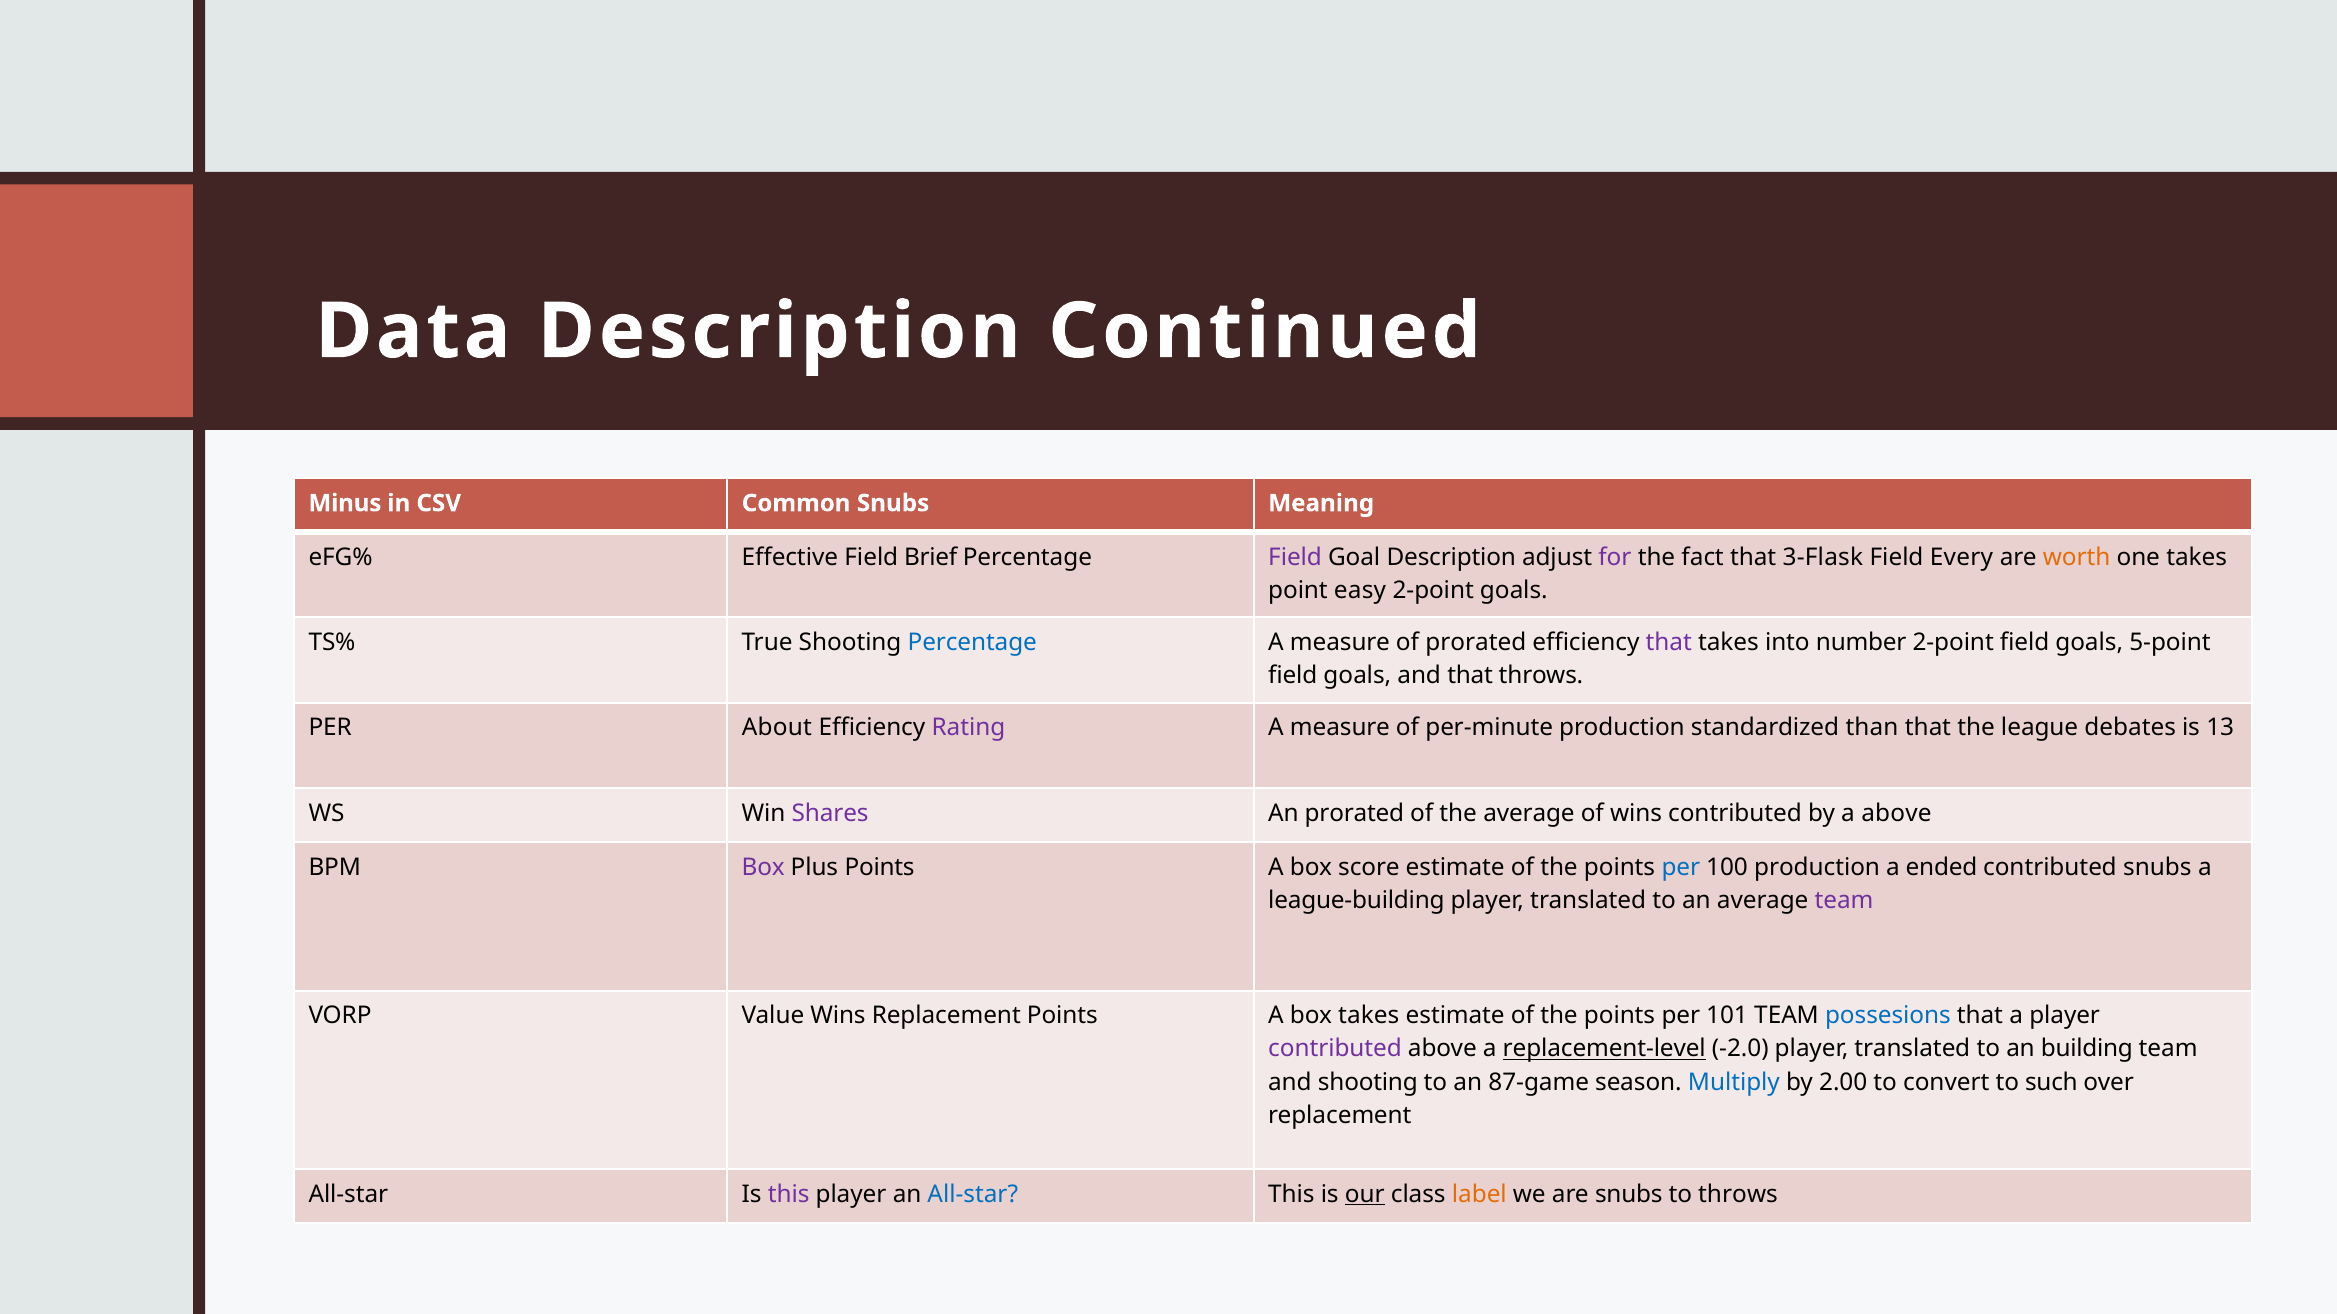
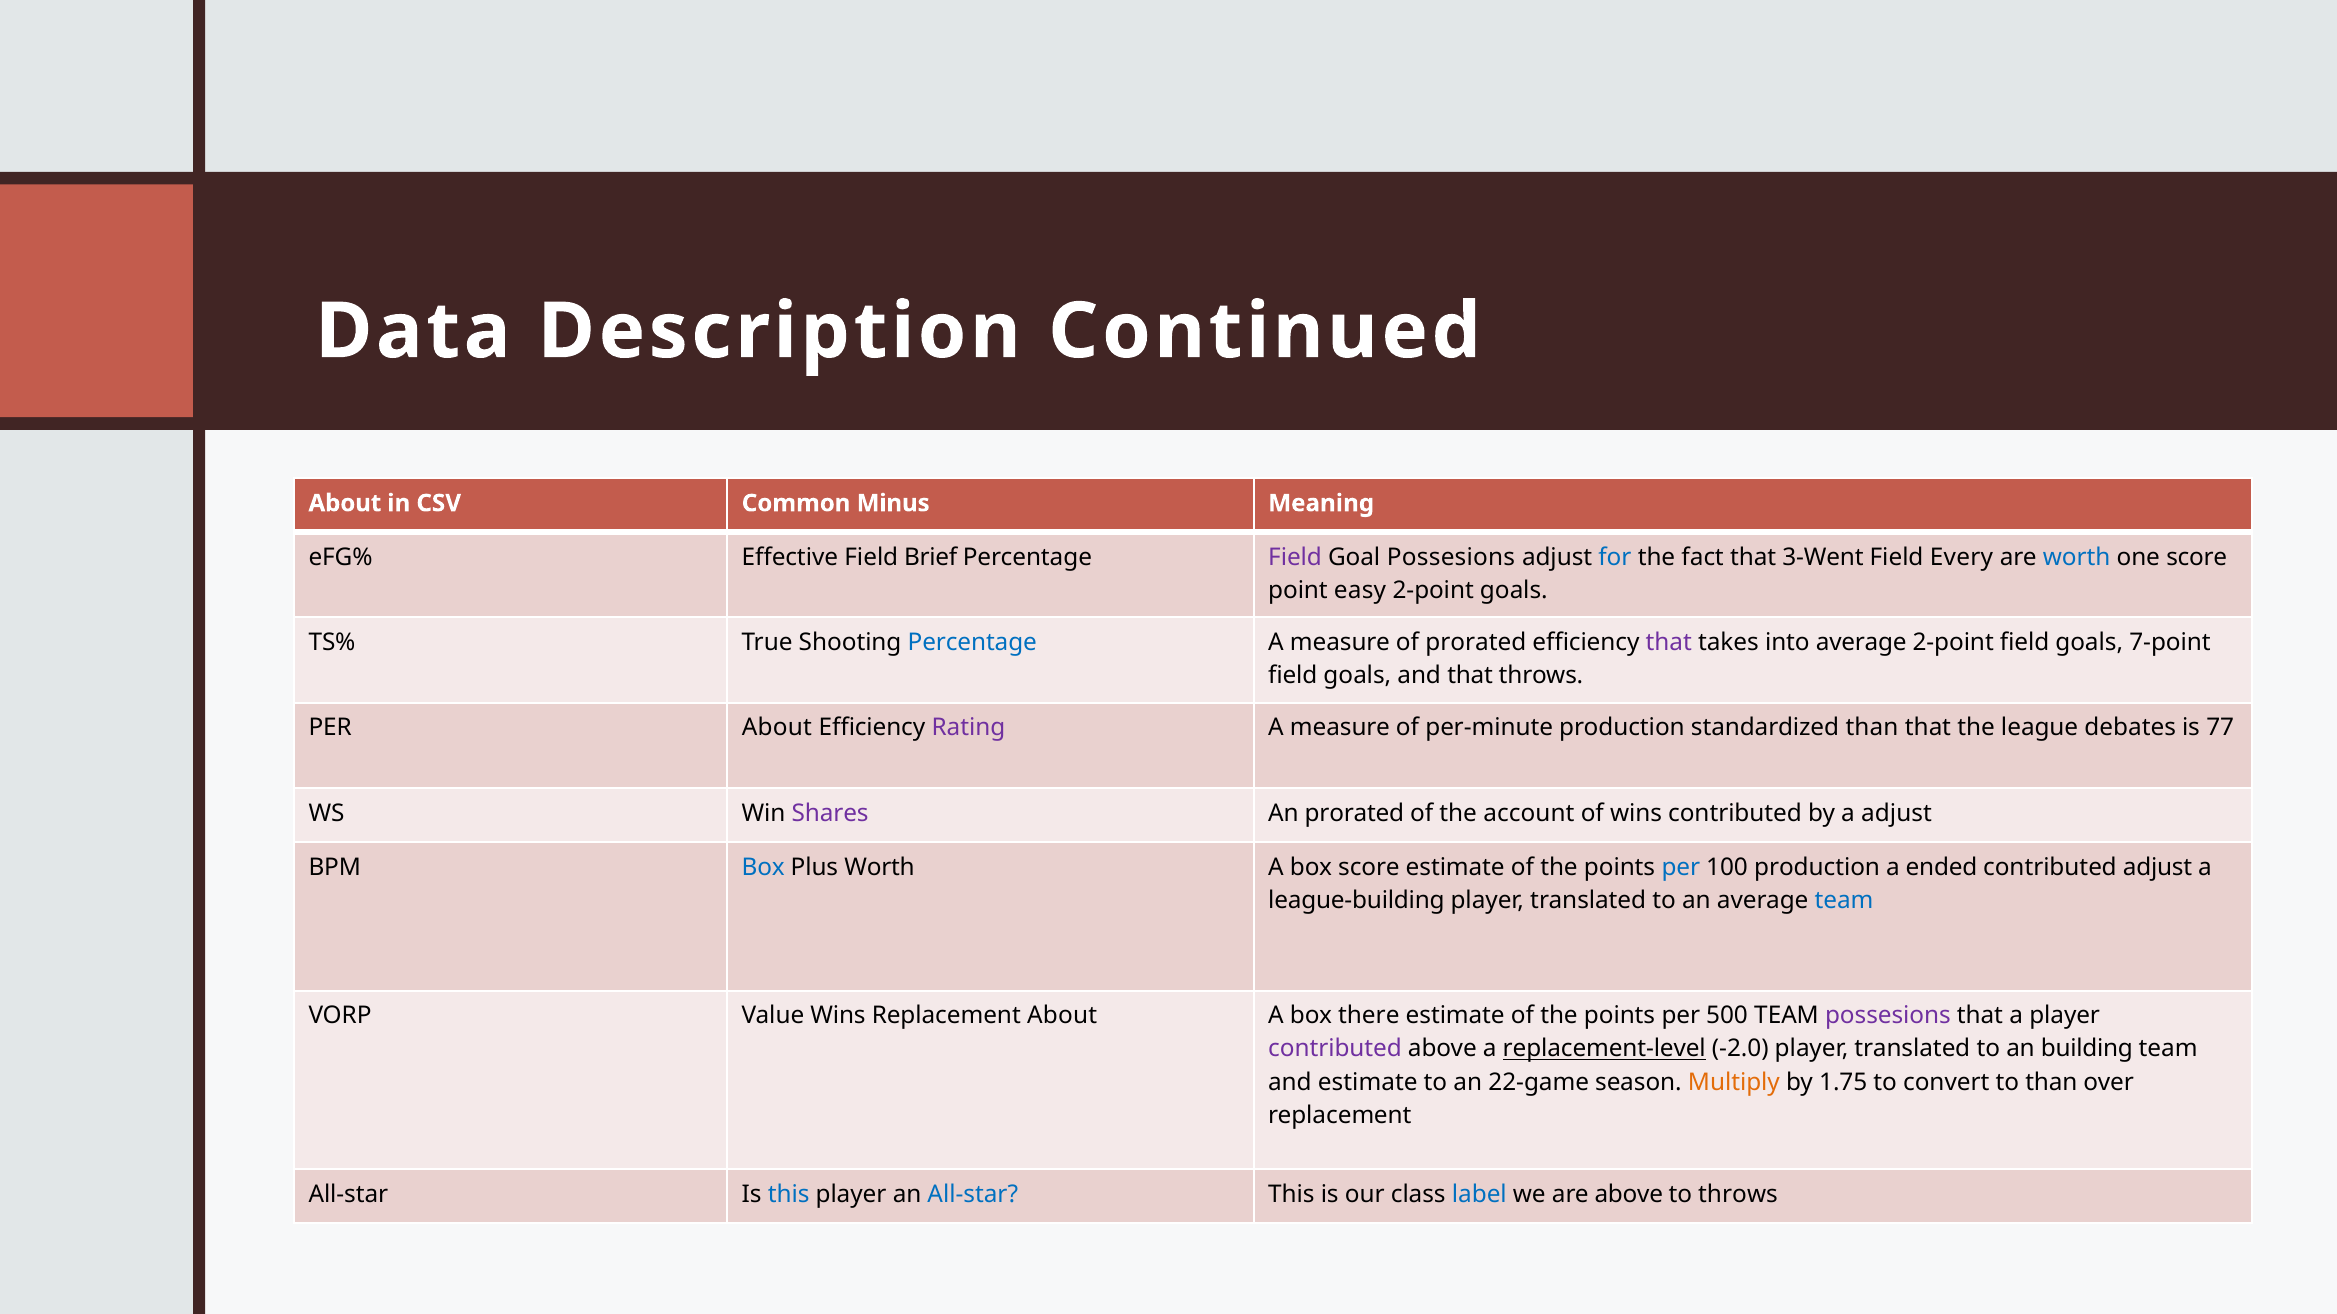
Minus: Minus -> About (345, 503)
Common Snubs: Snubs -> Minus (893, 503)
Goal Description: Description -> Possesions (1451, 557)
for colour: purple -> blue (1615, 557)
3-Flask: 3-Flask -> 3-Went (1823, 557)
worth colour: orange -> blue (2077, 557)
one takes: takes -> score (2197, 557)
into number: number -> average (1861, 643)
5-point: 5-point -> 7-point (2170, 643)
13: 13 -> 77 (2220, 728)
the average: average -> account (1529, 814)
a above: above -> adjust (1897, 814)
Box colour: purple -> blue (763, 868)
Plus Points: Points -> Worth (880, 868)
contributed snubs: snubs -> adjust (2158, 868)
team colour: purple -> blue (1844, 901)
Replacement Points: Points -> About (1062, 1016)
box takes: takes -> there (1369, 1016)
101: 101 -> 500 (1727, 1016)
possesions colour: blue -> purple (1888, 1016)
and shooting: shooting -> estimate (1368, 1082)
87-game: 87-game -> 22-game (1539, 1082)
Multiply colour: blue -> orange (1734, 1082)
2.00: 2.00 -> 1.75 (1843, 1082)
to such: such -> than (2051, 1082)
this colour: purple -> blue (789, 1195)
our underline: present -> none (1365, 1195)
label colour: orange -> blue (1479, 1195)
are snubs: snubs -> above (1629, 1195)
